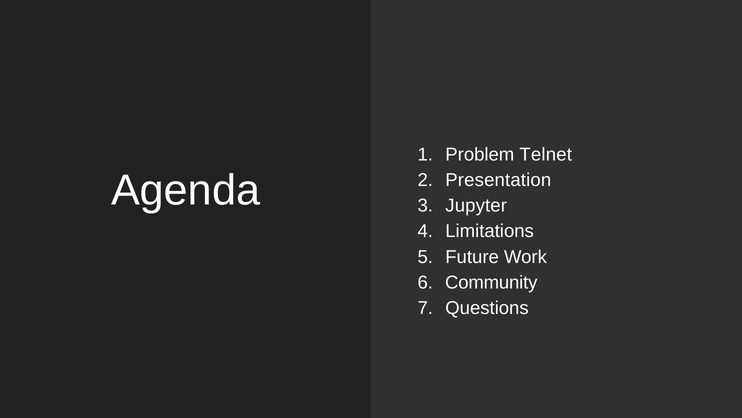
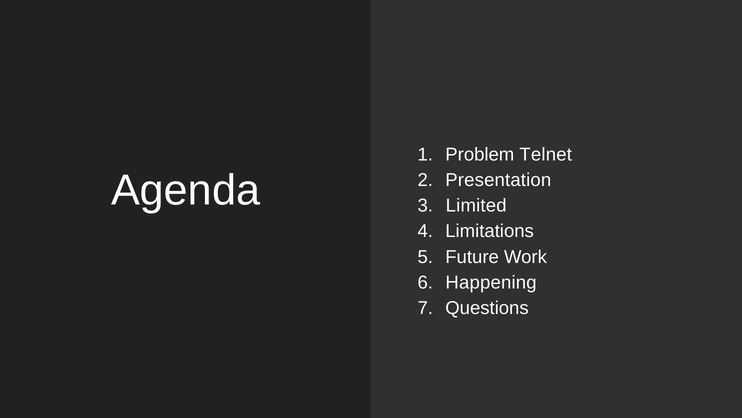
Jupyter: Jupyter -> Limited (476, 205)
Community: Community -> Happening (491, 282)
